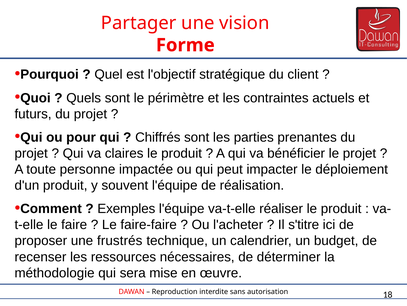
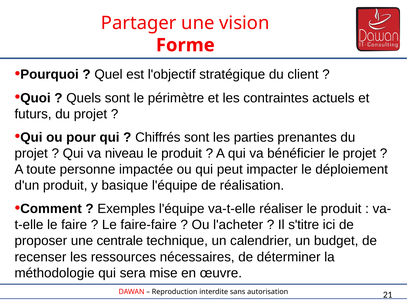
claires: claires -> niveau (124, 153)
souvent: souvent -> basique (125, 185)
frustrés: frustrés -> centrale (120, 240)
18: 18 -> 21 (388, 294)
